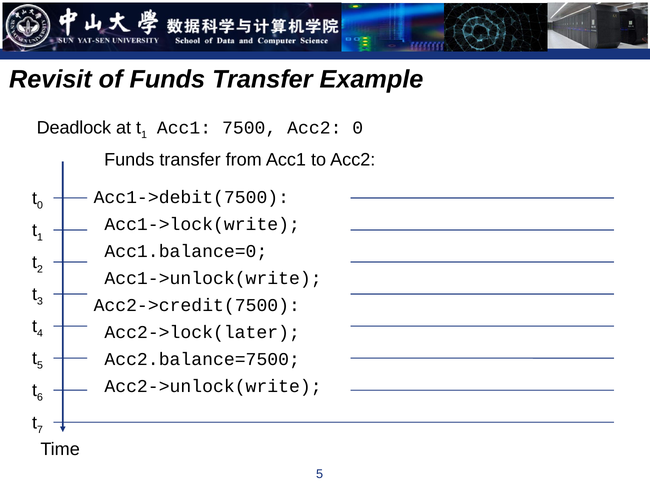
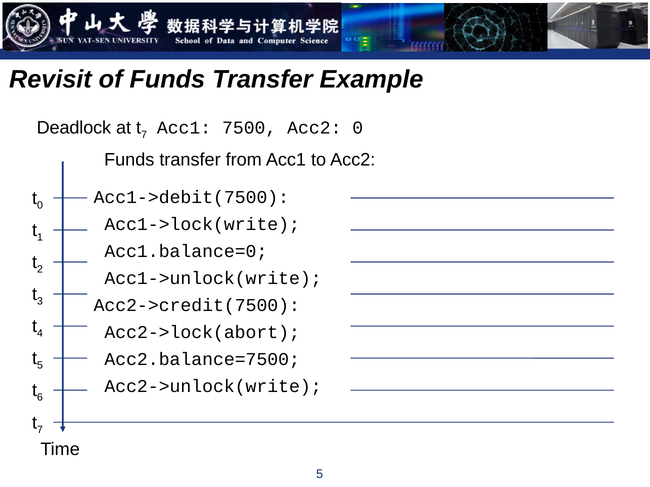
1: 1 -> 7 (144, 135)
Acc2->lock(later: Acc2->lock(later -> Acc2->lock(abort (202, 333)
